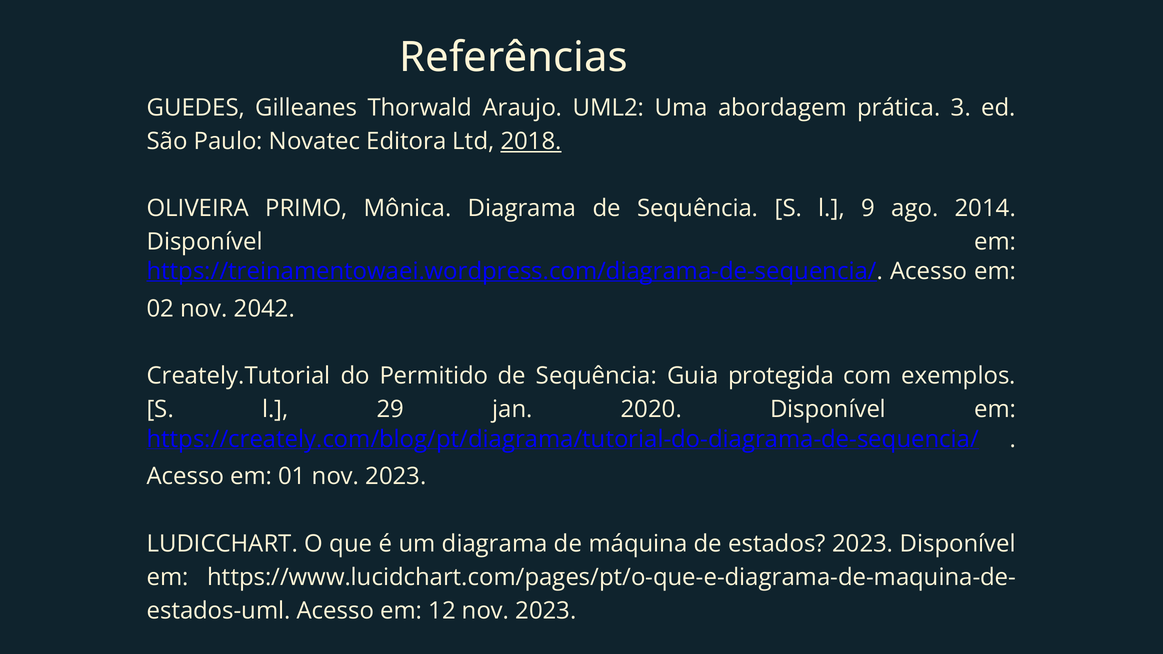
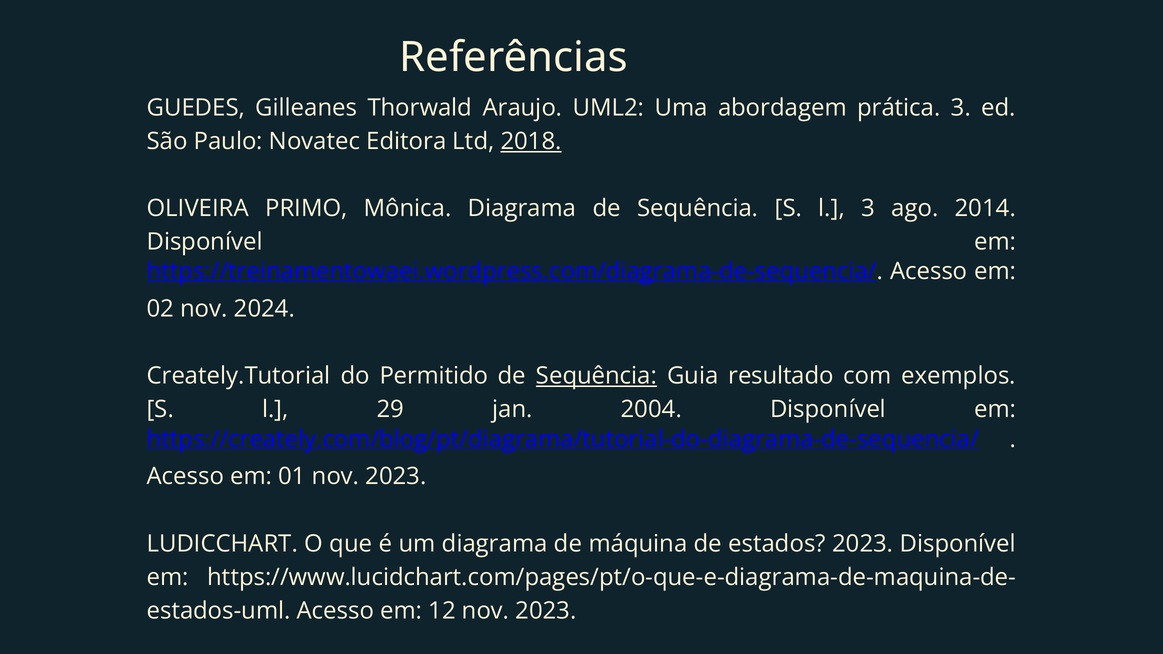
l 9: 9 -> 3 (868, 208)
2042: 2042 -> 2024 (264, 309)
Sequência underline: none -> present (597, 376)
protegida: protegida -> resultado (781, 376)
2020: 2020 -> 2004 (651, 410)
